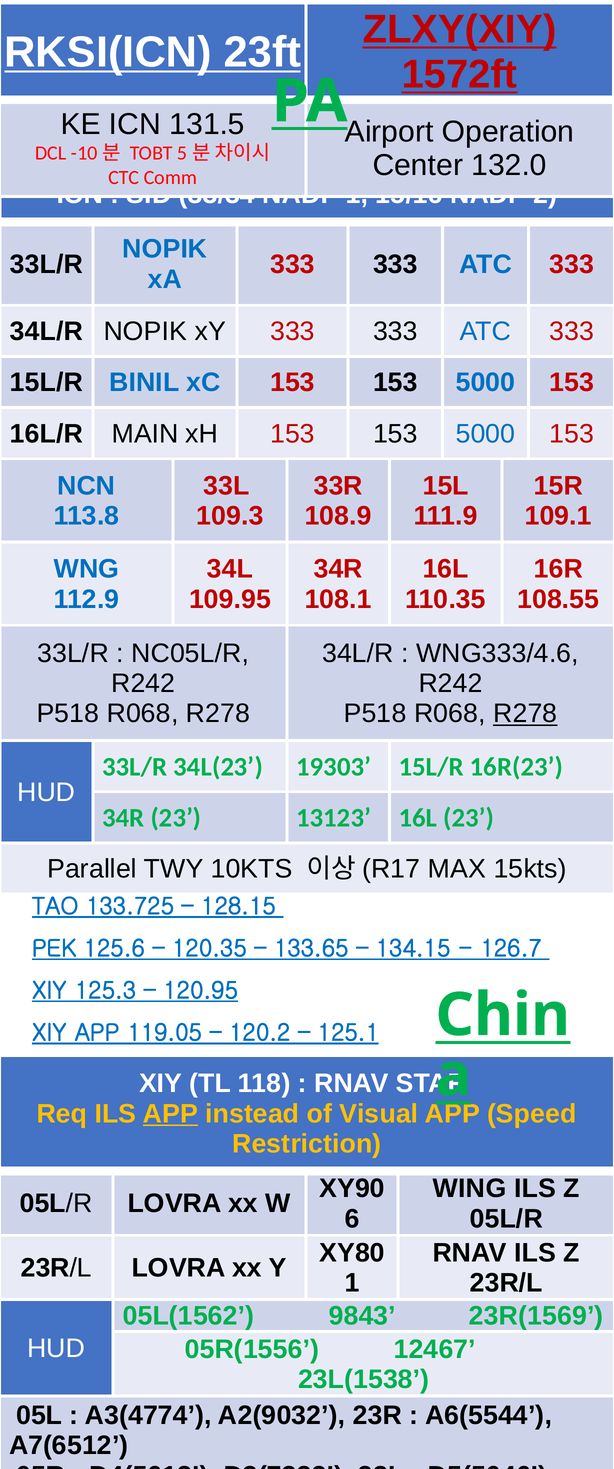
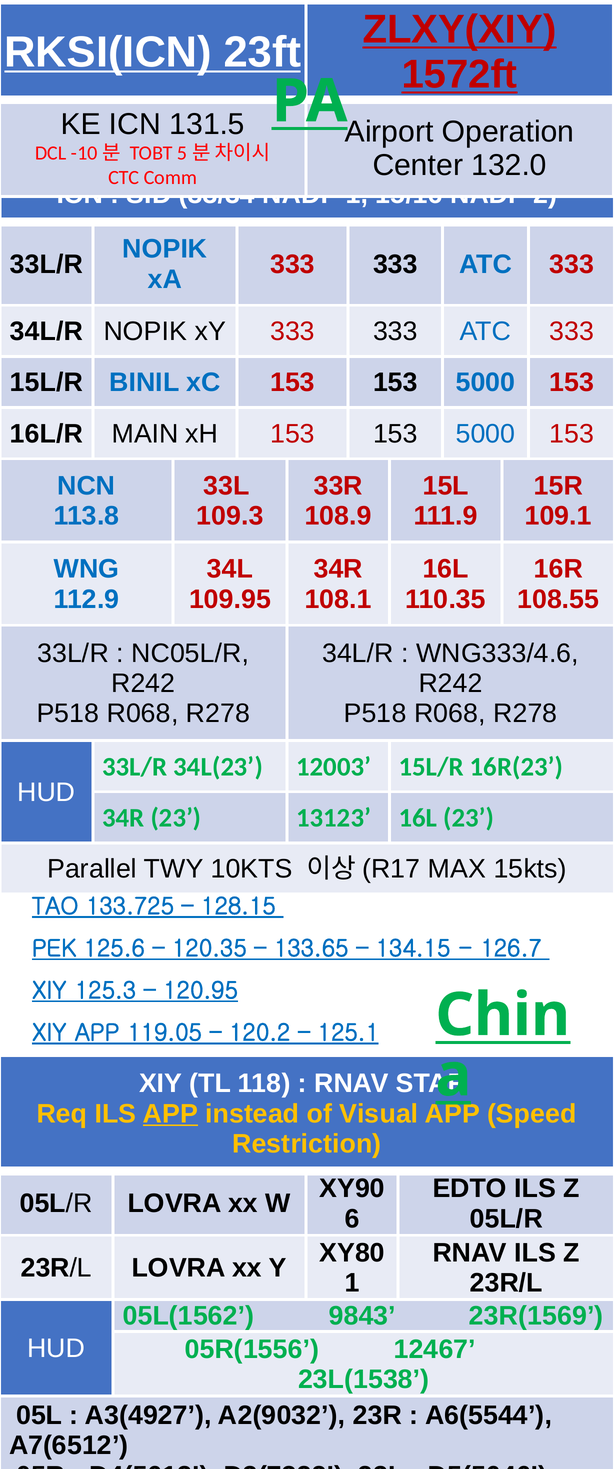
R278 underline: present -> none (525, 714)
19303: 19303 -> 12003 (334, 767)
WING: WING -> EDTO (470, 1189)
A3(4774: A3(4774 -> A3(4927 (148, 1415)
